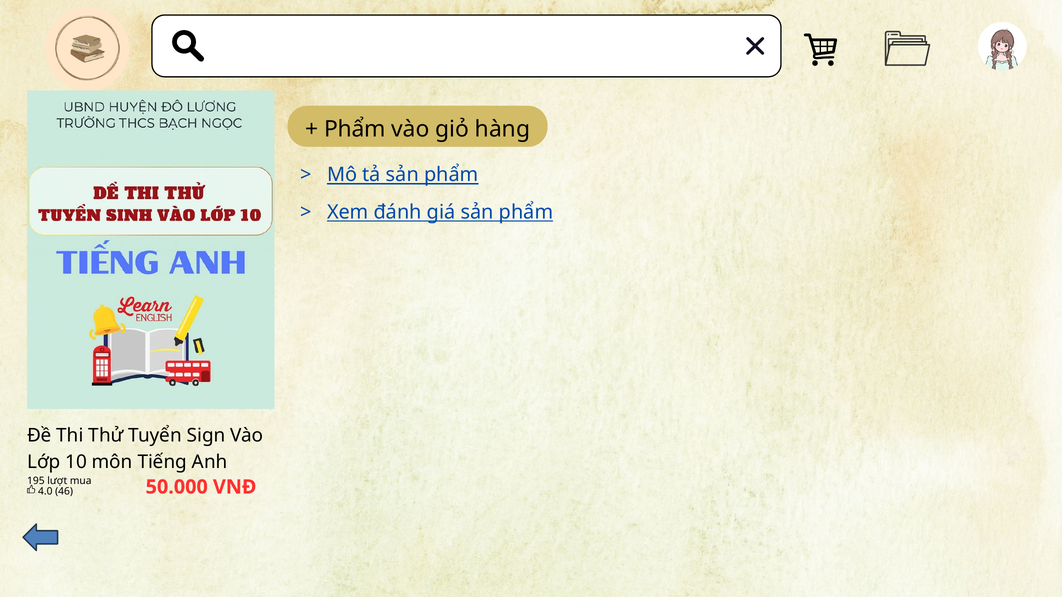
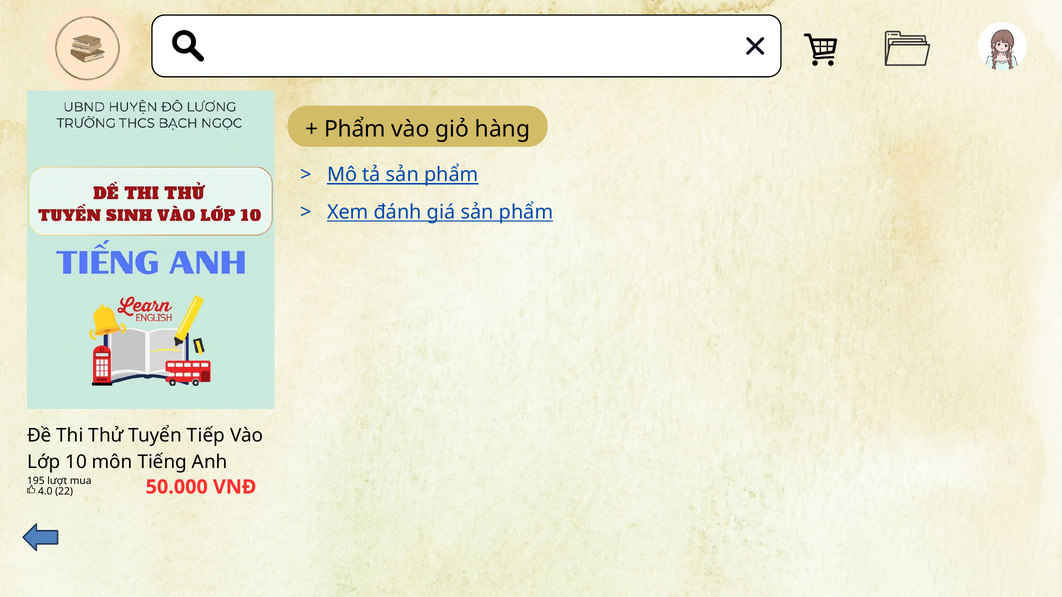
Sign: Sign -> Tiếp (206, 436)
46: 46 -> 22 (64, 492)
